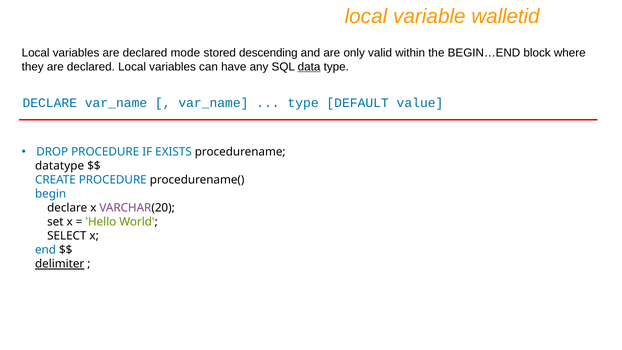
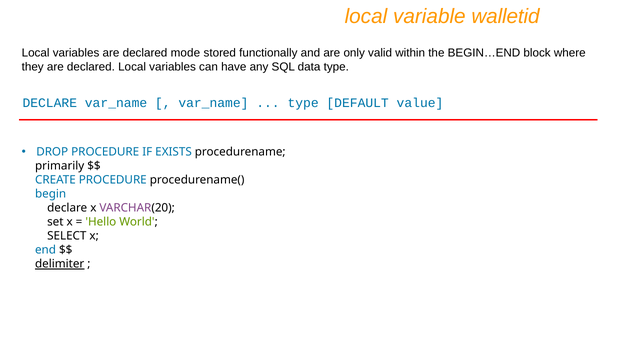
descending: descending -> functionally (268, 53)
data underline: present -> none (309, 67)
datatype: datatype -> primarily (60, 166)
